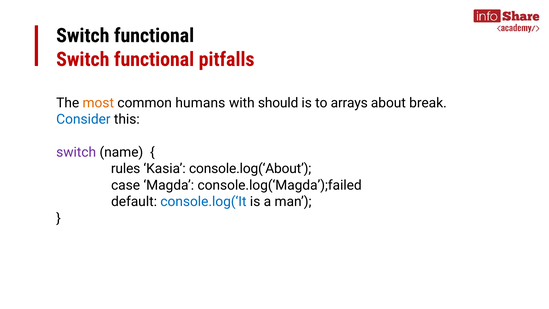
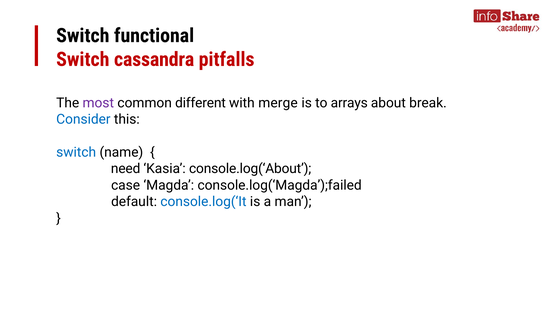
functional: functional -> cassandra (154, 59)
most colour: orange -> purple (98, 103)
humans: humans -> different (200, 103)
should: should -> merge (278, 103)
switch colour: purple -> blue (76, 152)
rules: rules -> need (126, 169)
